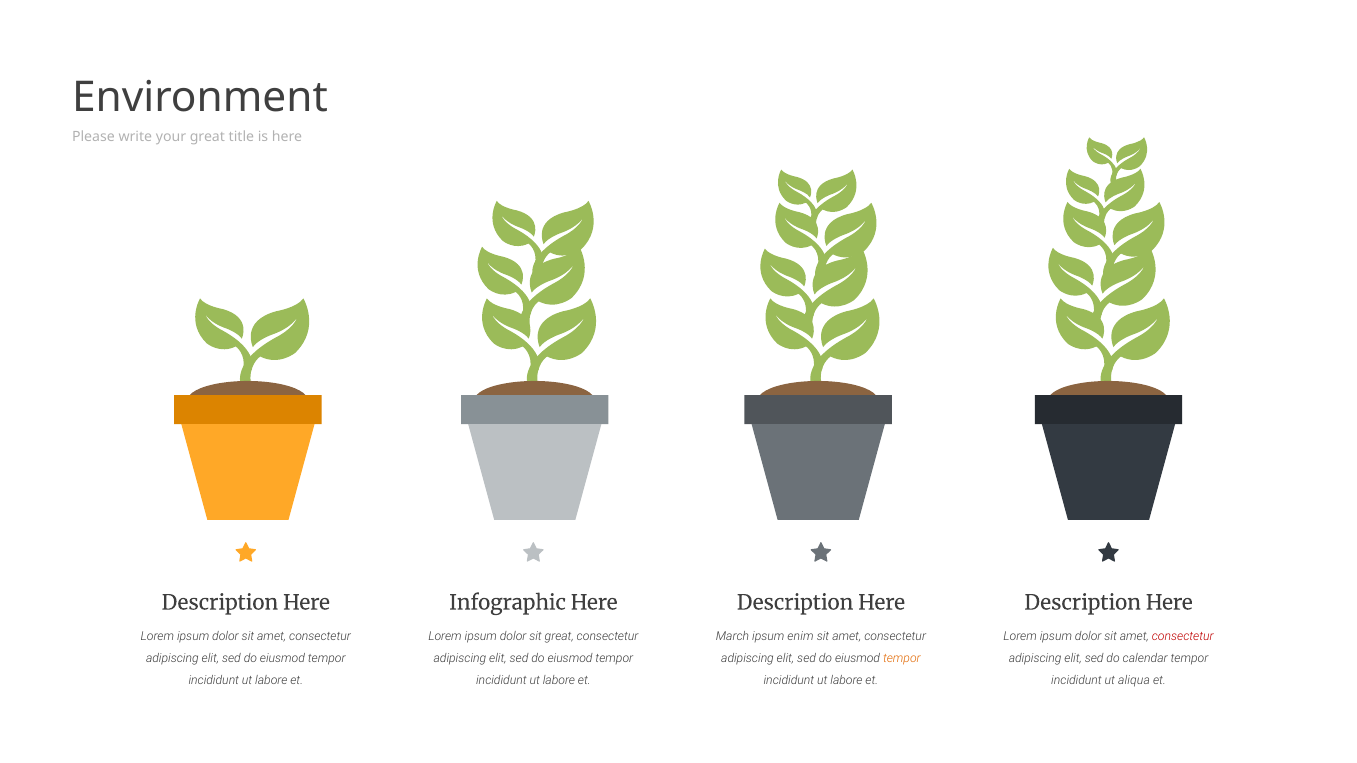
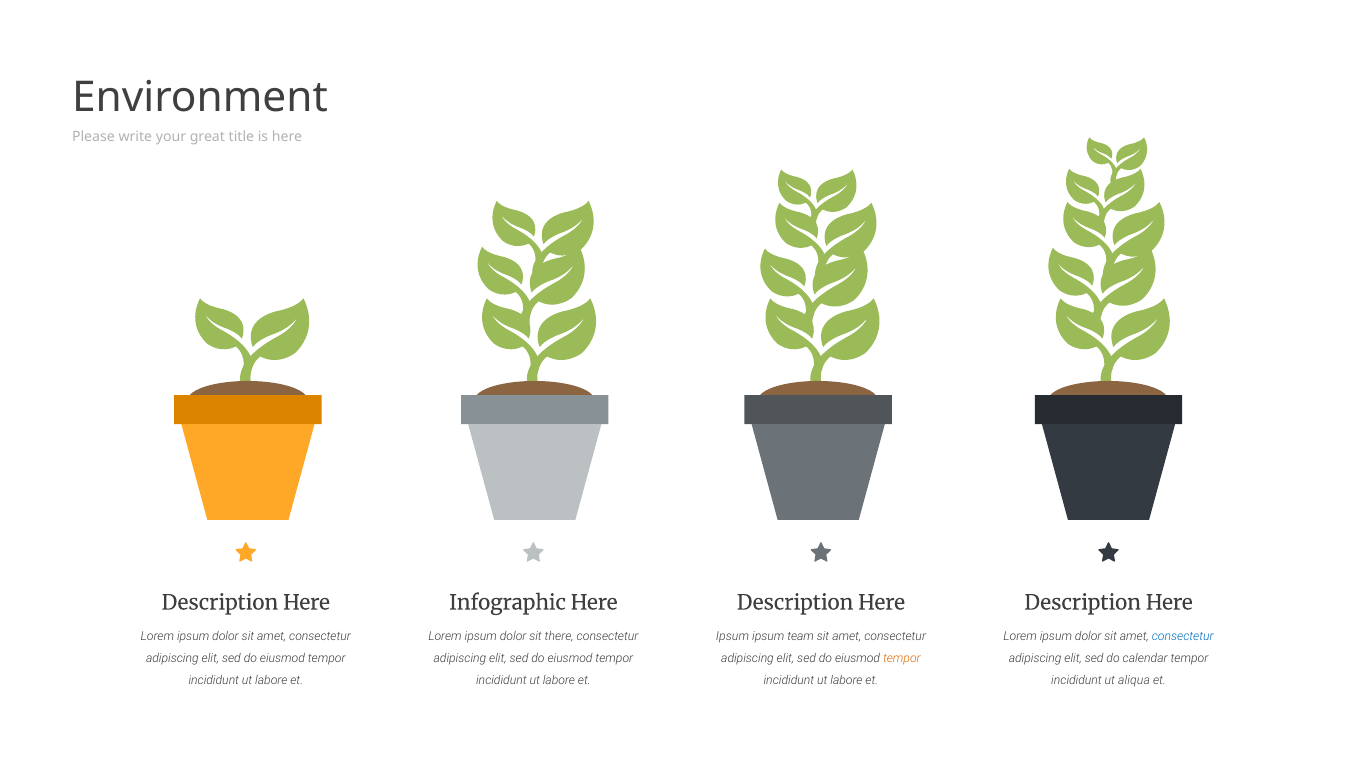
sit great: great -> there (559, 637)
March: March -> Ipsum (733, 637)
enim: enim -> team (801, 637)
consectetur colour: red -> blue (1183, 637)
